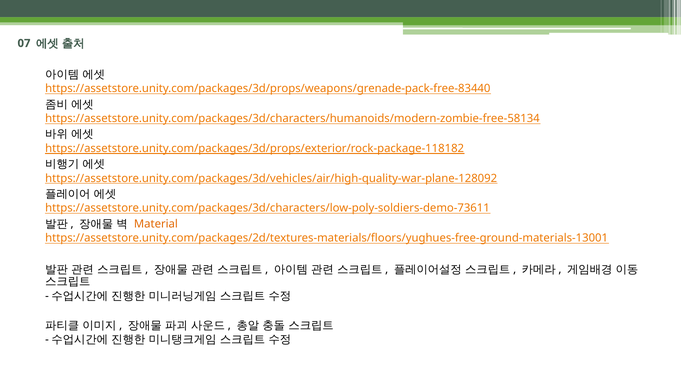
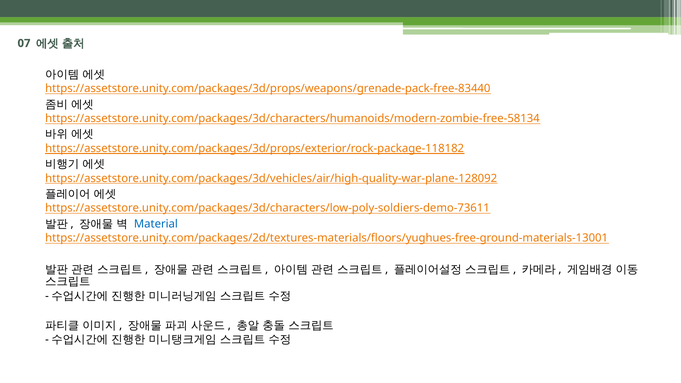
Material colour: orange -> blue (156, 224)
